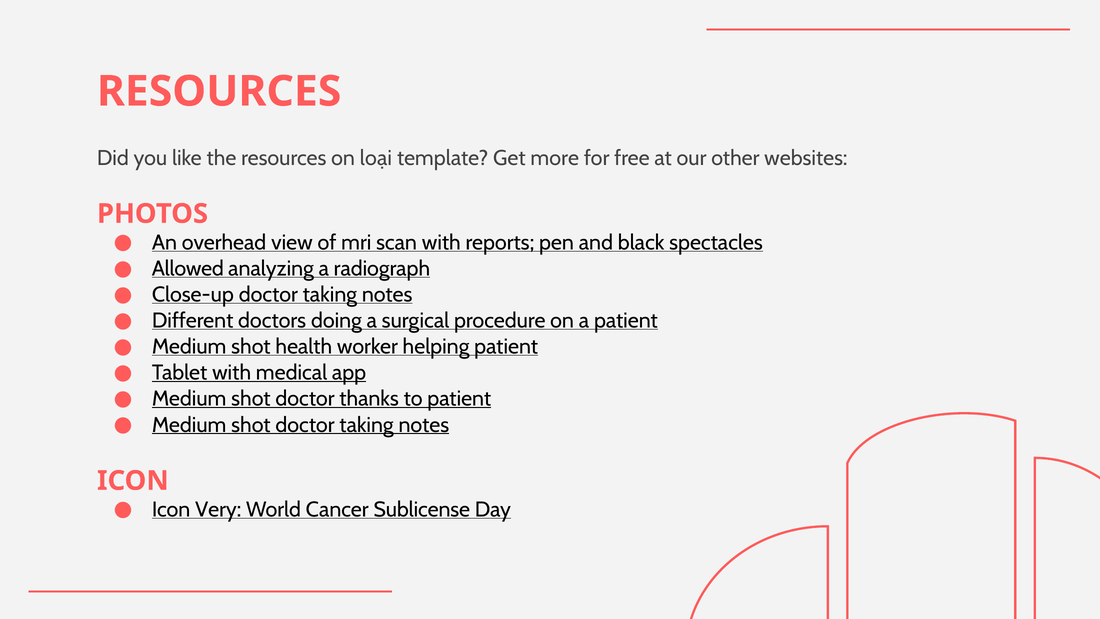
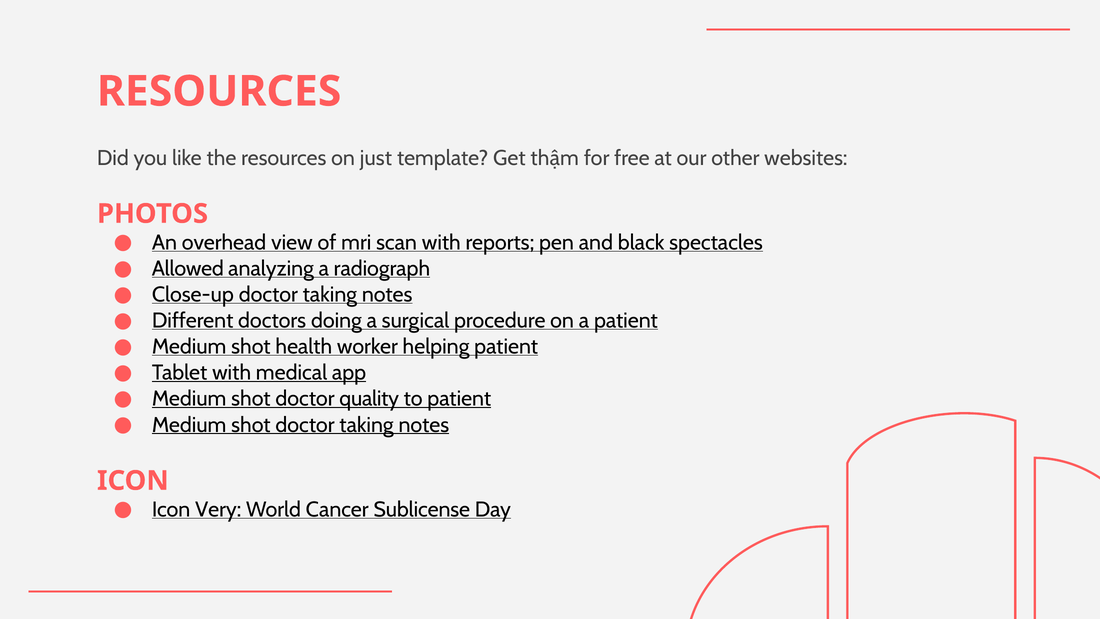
loại: loại -> just (376, 158)
more: more -> thậm (555, 158)
thanks: thanks -> quality (369, 399)
